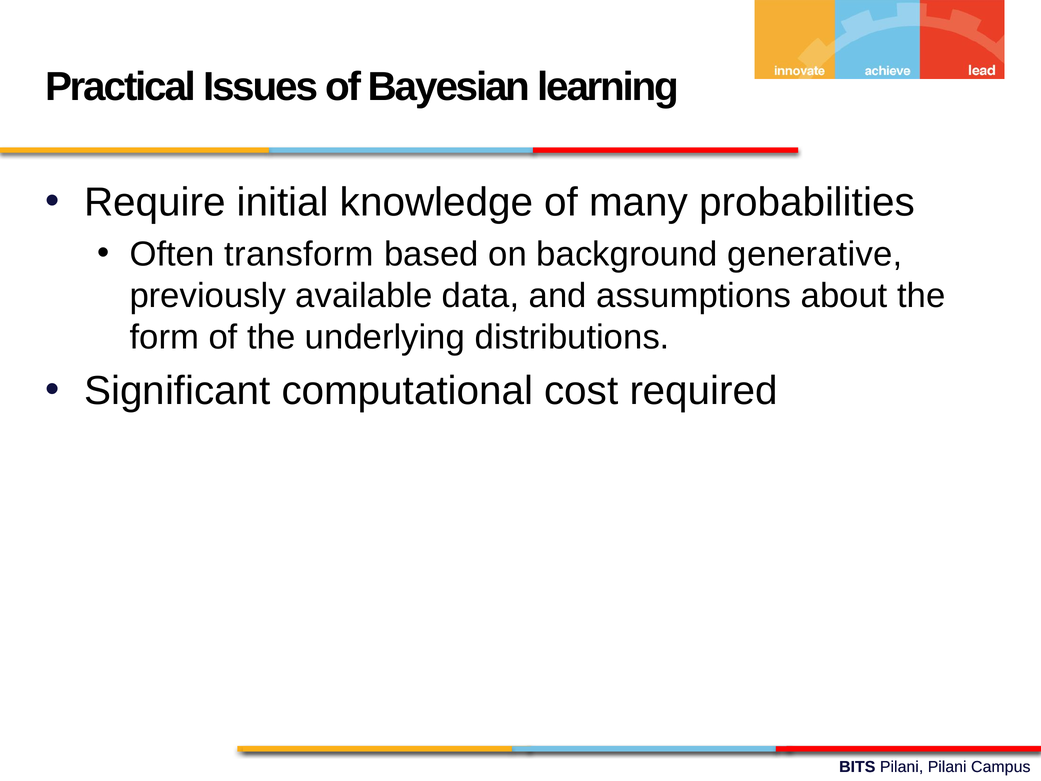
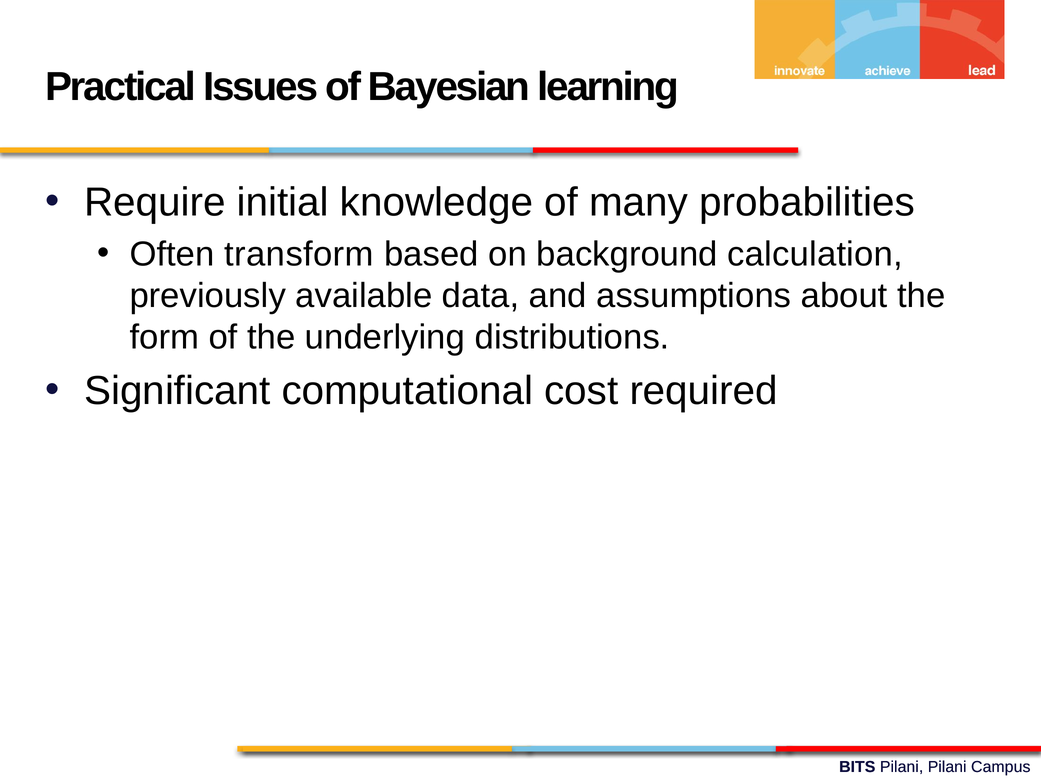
generative: generative -> calculation (815, 254)
